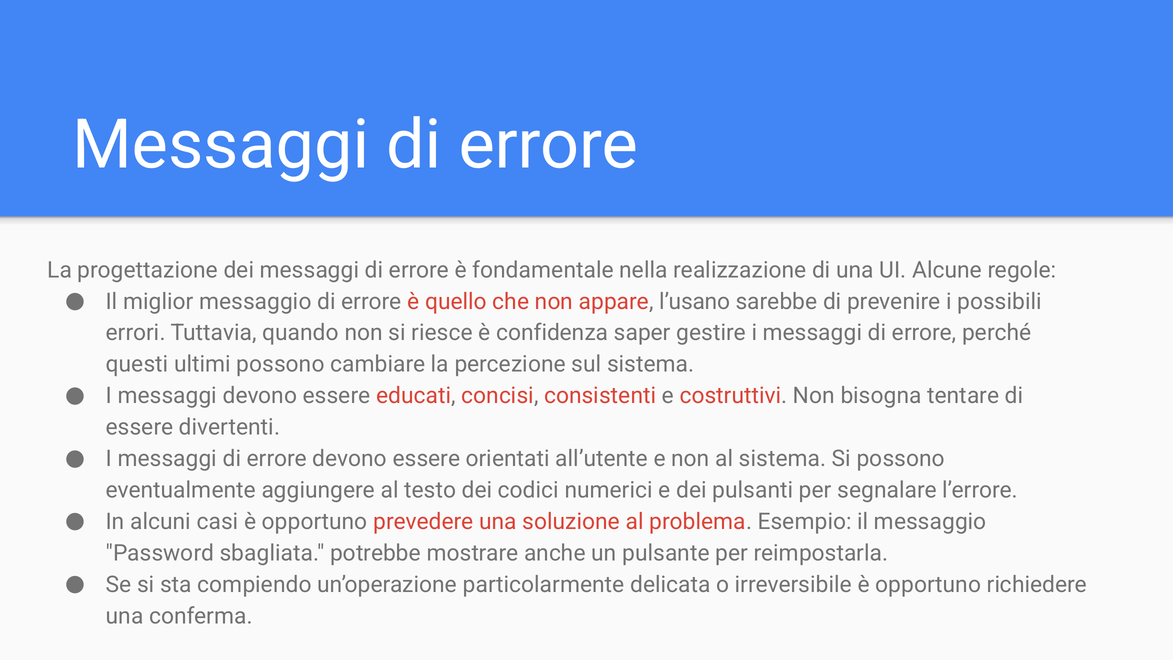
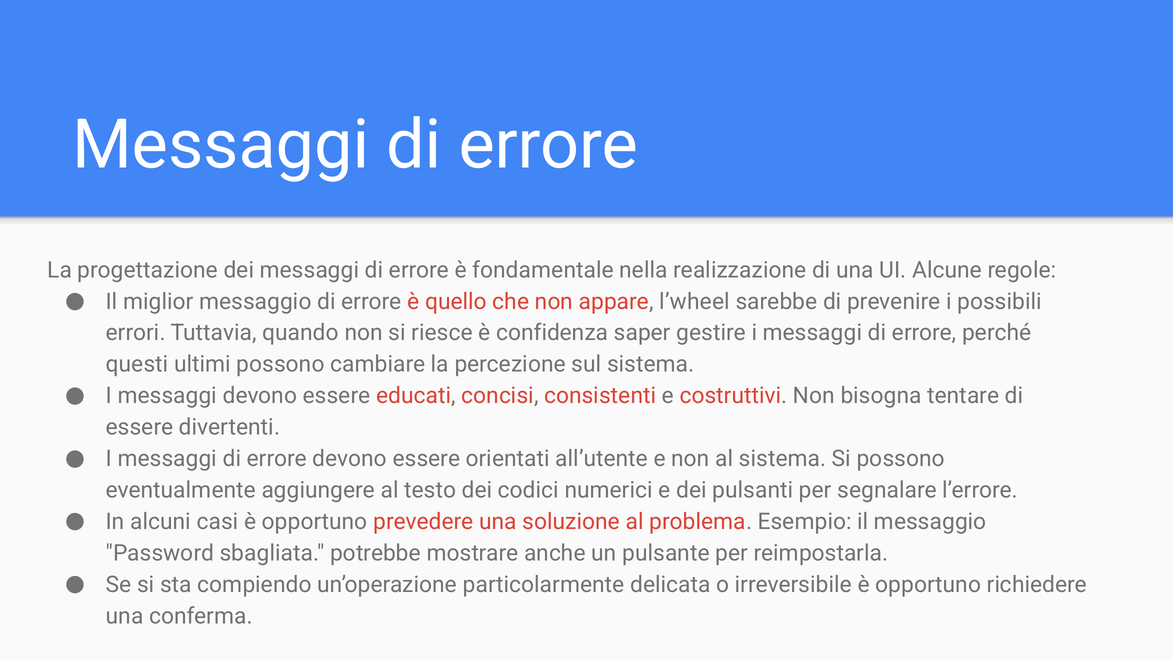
l’usano: l’usano -> l’wheel (695, 301)
